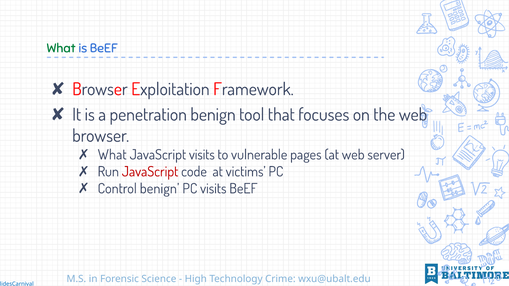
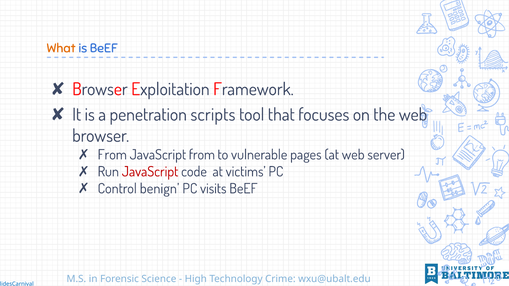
What colour: green -> orange (61, 48)
penetration benign: benign -> scripts (213, 115)
What: What -> From (112, 155)
JavaScript visits: visits -> from (202, 155)
